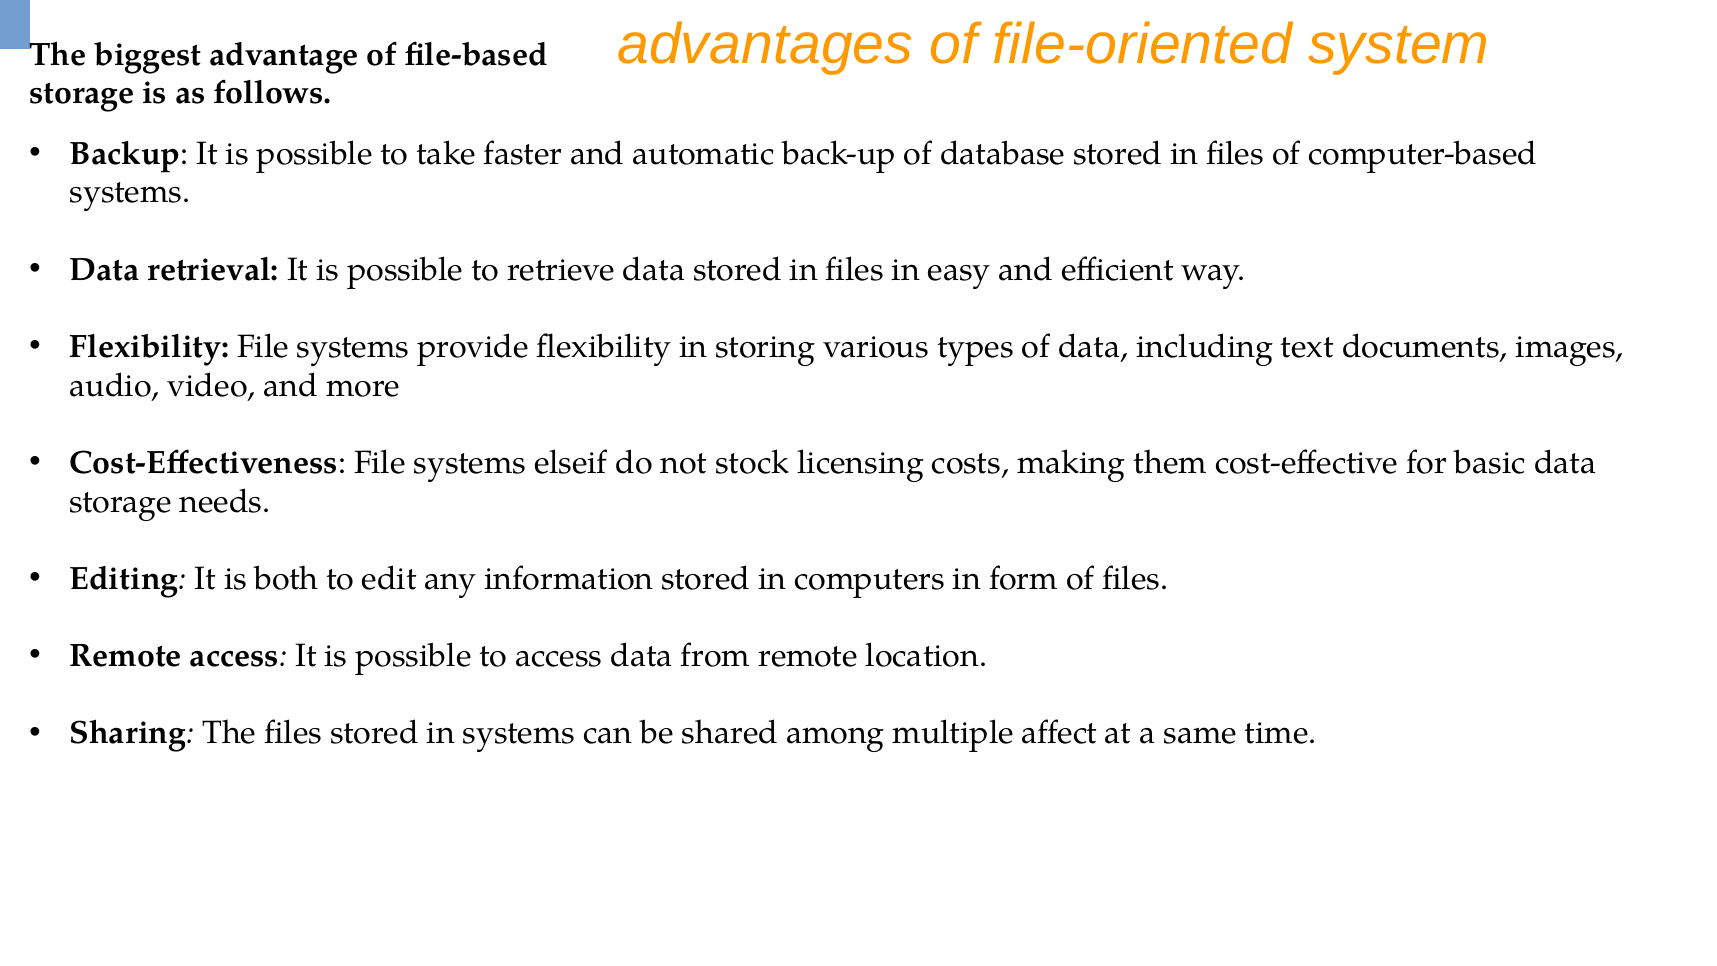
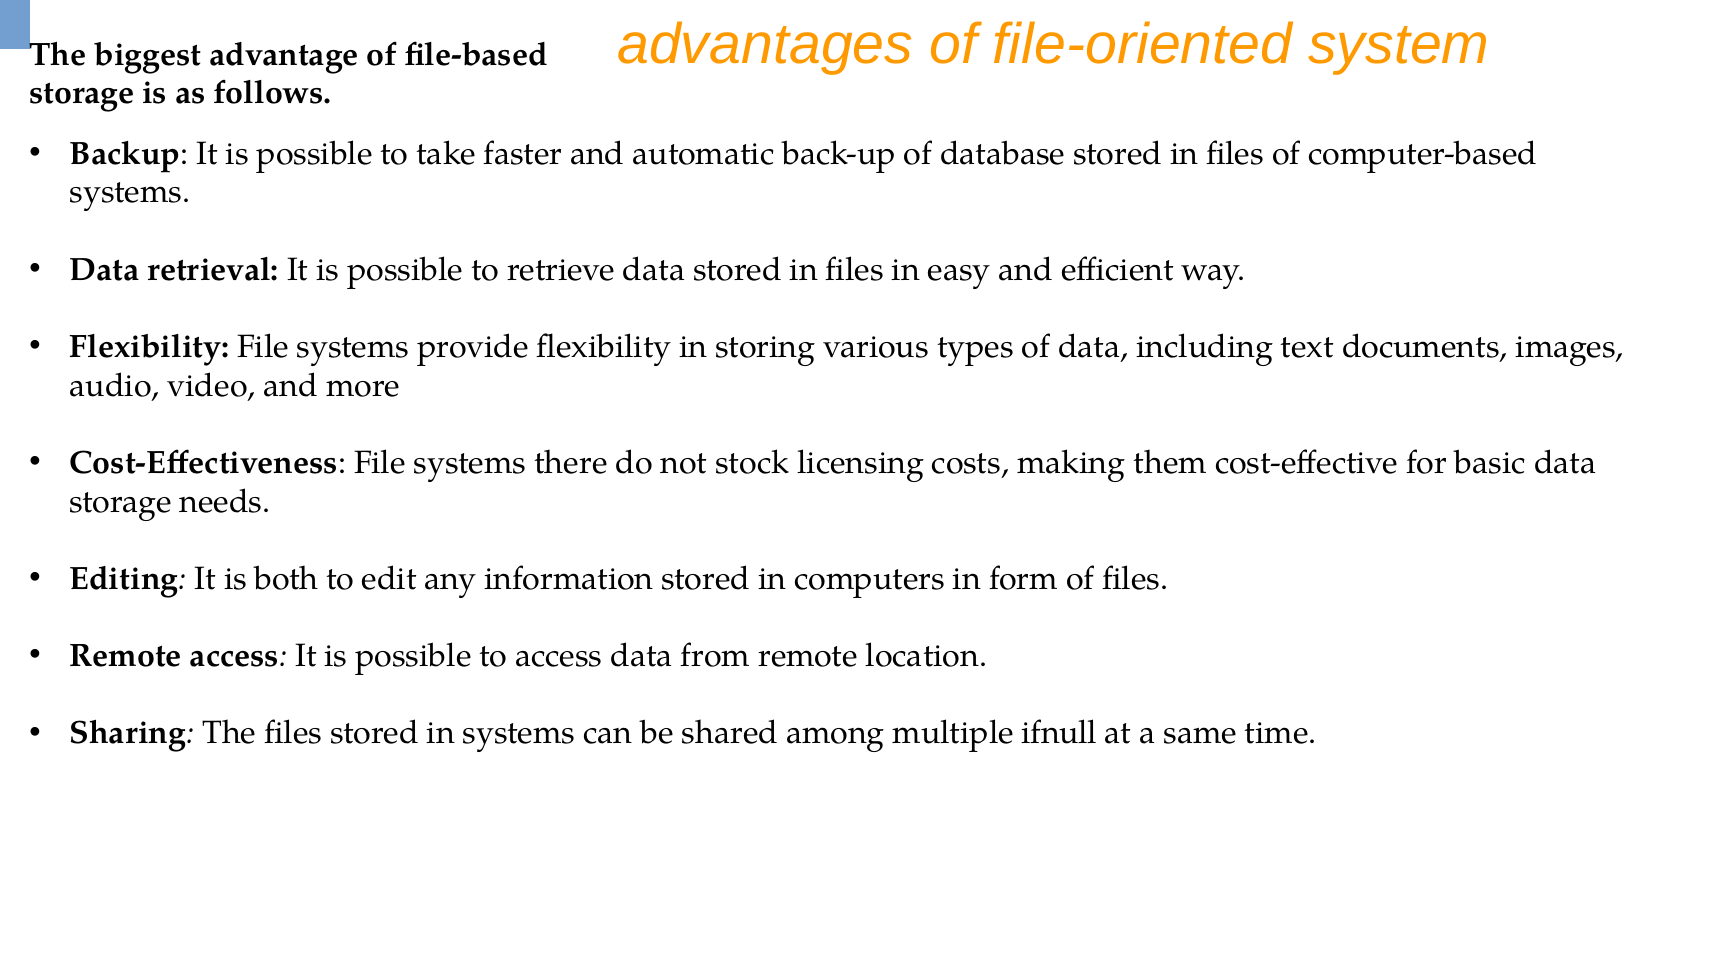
elseif: elseif -> there (571, 463)
affect: affect -> ifnull (1059, 733)
